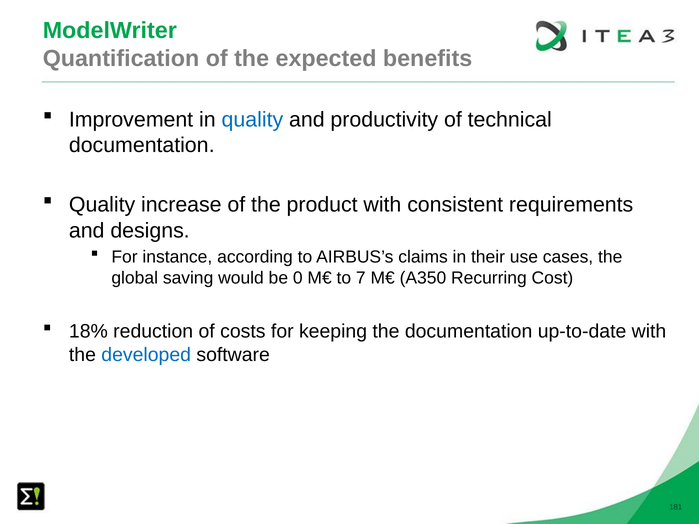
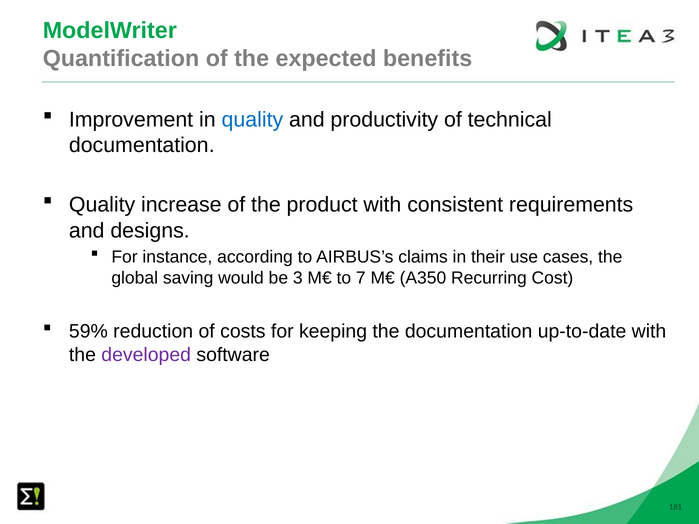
0: 0 -> 3 (298, 278)
18%: 18% -> 59% (88, 331)
developed colour: blue -> purple (146, 355)
